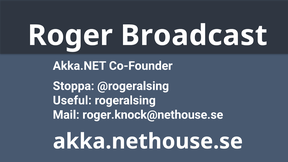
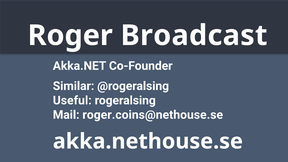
Stoppa: Stoppa -> Similar (74, 86)
roger.knock@nethouse.se: roger.knock@nethouse.se -> roger.coins@nethouse.se (153, 115)
